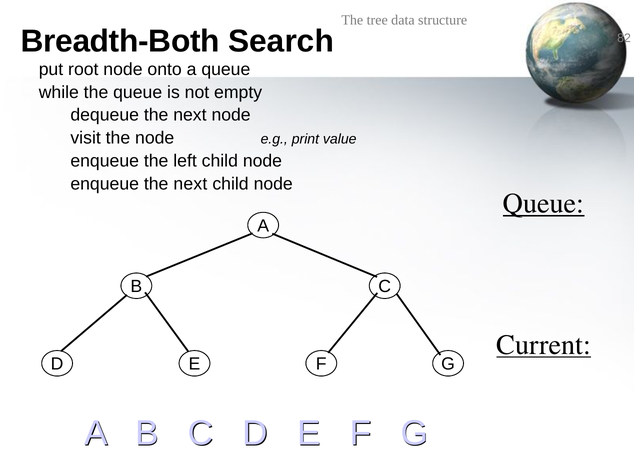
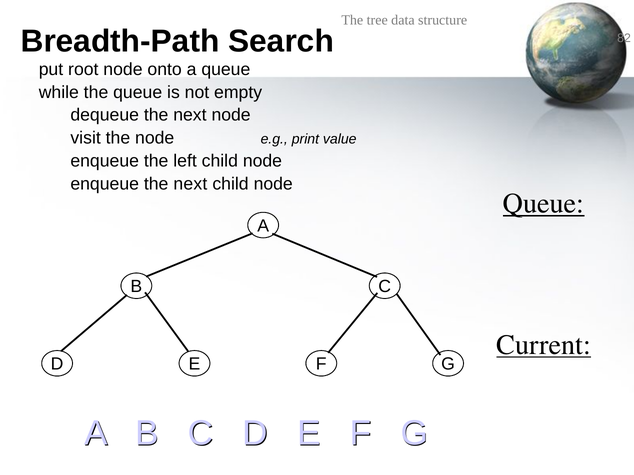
Breadth-Both: Breadth-Both -> Breadth-Path (120, 41)
